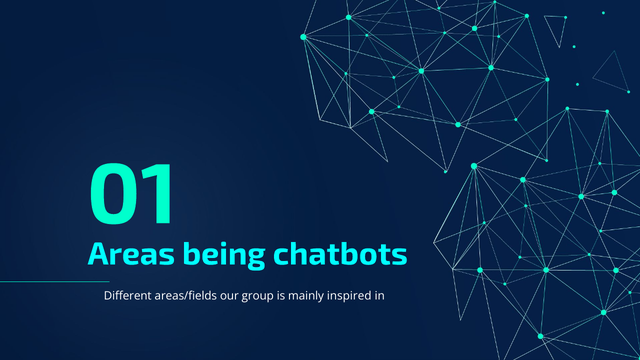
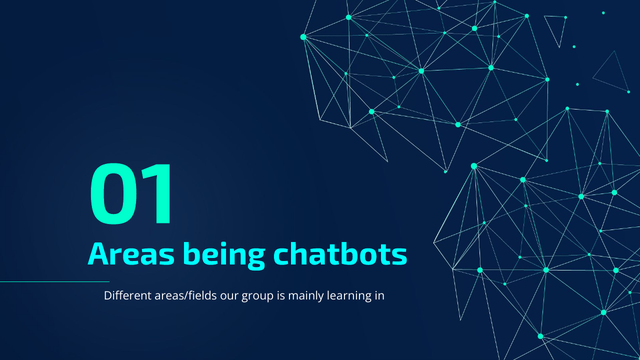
inspired: inspired -> learning (349, 296)
